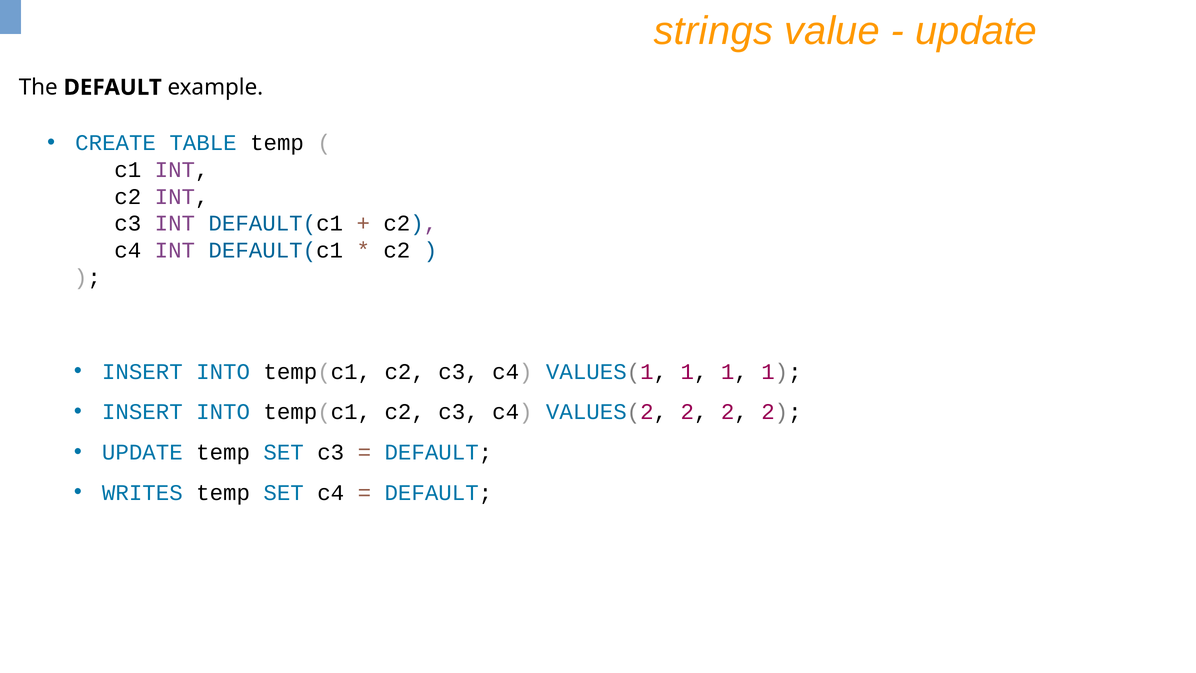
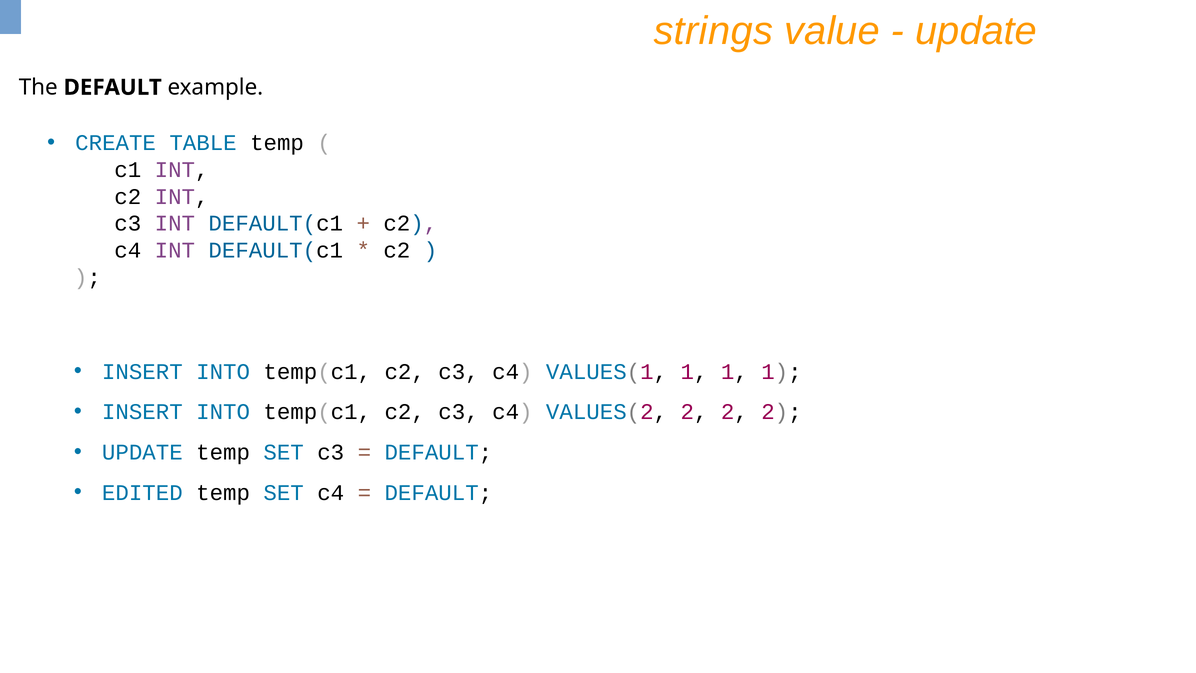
WRITES: WRITES -> EDITED (142, 493)
